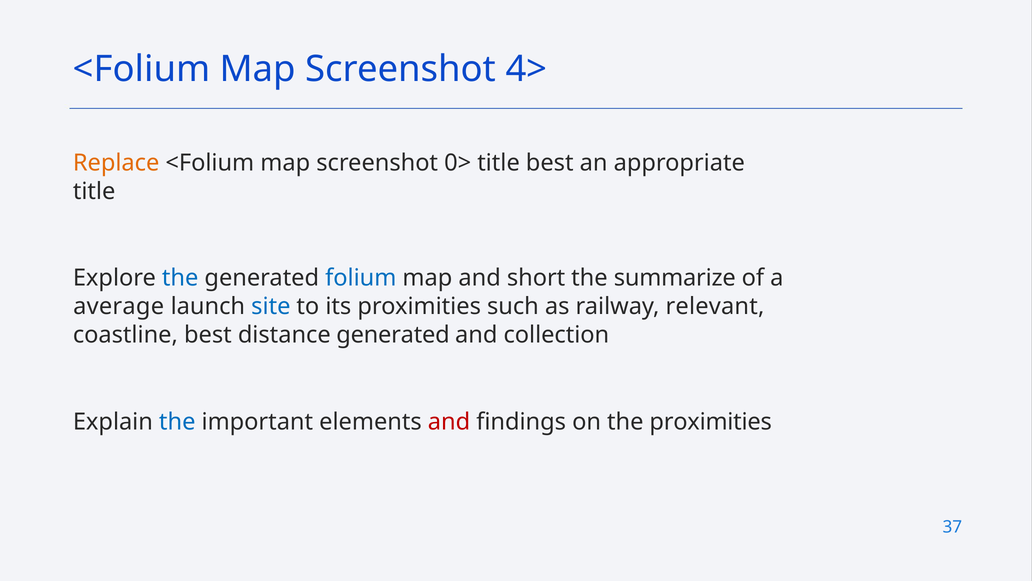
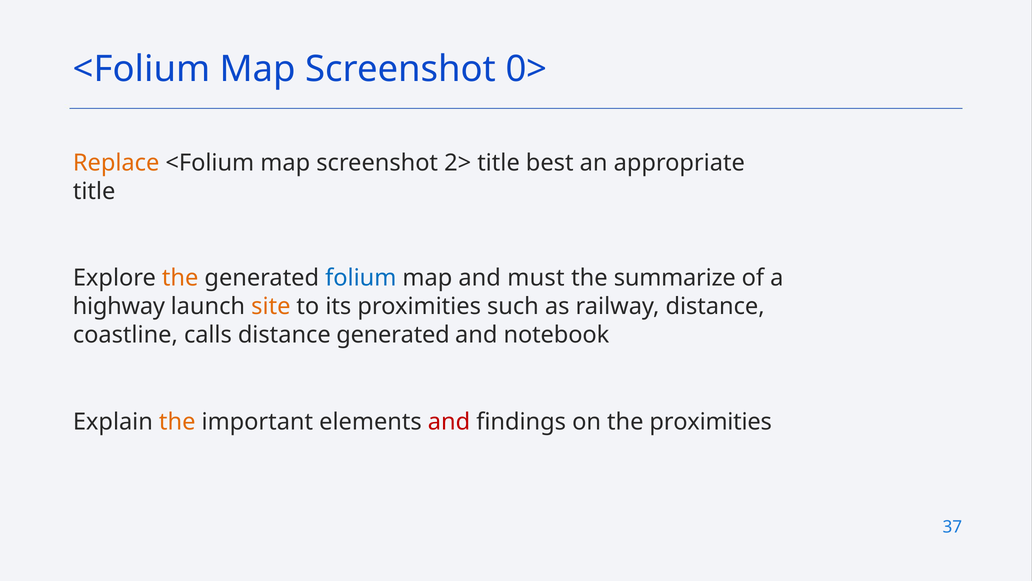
4>: 4> -> 0> (526, 69)
0>: 0> -> 2> (458, 163)
the colour: blue -> orange (180, 278)
short: short -> must (536, 278)
average: average -> highway (119, 306)
site colour: blue -> orange (271, 306)
railway relevant: relevant -> distance (715, 306)
coastline best: best -> calls (208, 335)
collection: collection -> notebook (556, 335)
the colour: blue -> orange (177, 421)
